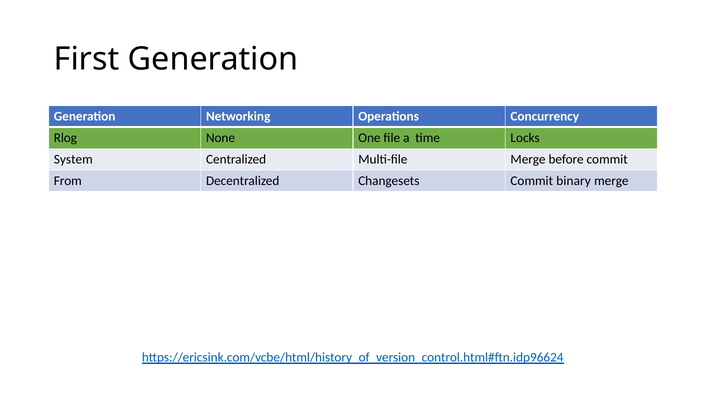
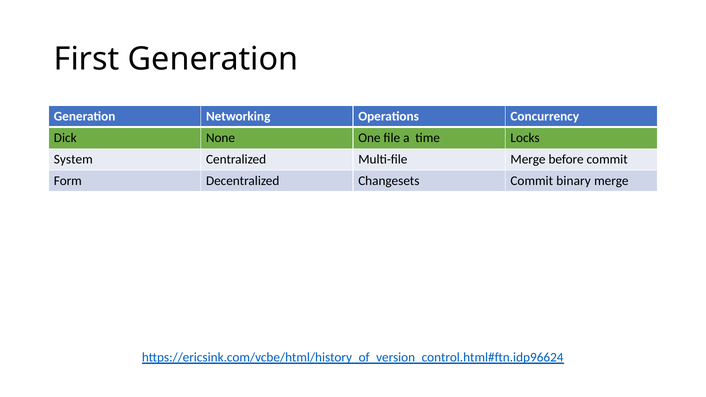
Rlog: Rlog -> Dick (65, 138)
From: From -> Form (68, 181)
